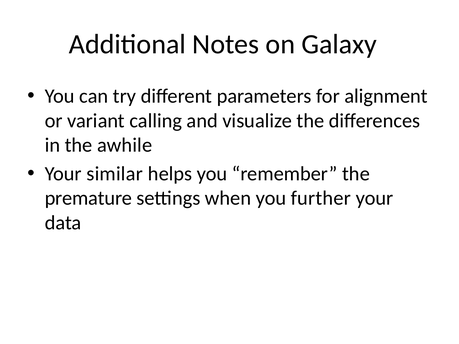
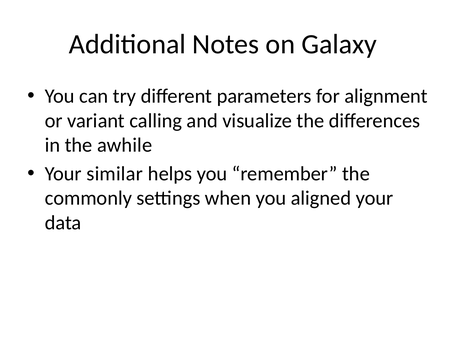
premature: premature -> commonly (88, 198)
further: further -> aligned (321, 198)
